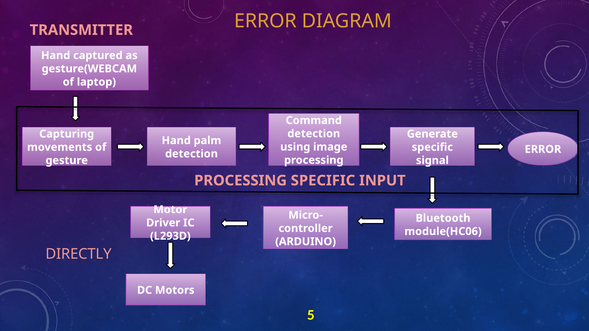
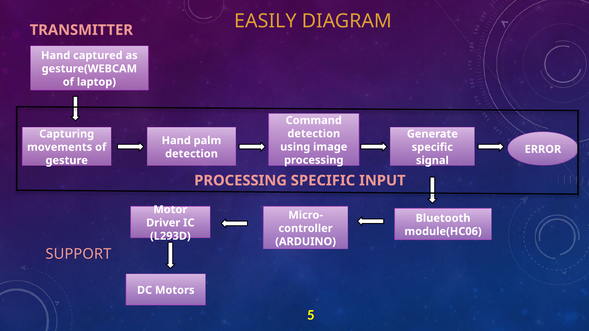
ERROR: ERROR -> EASILY (265, 21)
DIRECTLY: DIRECTLY -> SUPPORT (78, 254)
